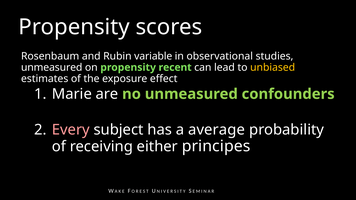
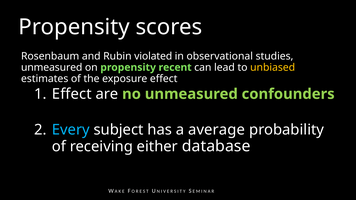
variable: variable -> violated (153, 56)
Marie: Marie -> Effect (72, 94)
Every colour: pink -> light blue (71, 130)
principes: principes -> database (216, 146)
